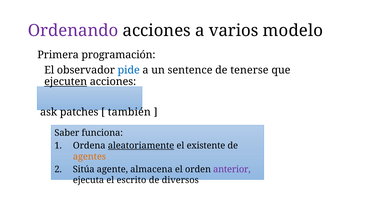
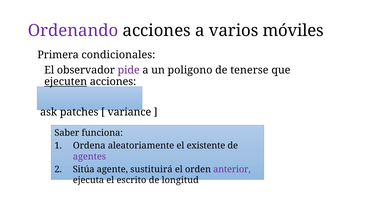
modelo: modelo -> móviles (293, 31)
programación: programación -> condicionales (118, 55)
pide colour: blue -> purple (129, 70)
sentence: sentence -> poligono (190, 70)
también: también -> variance (129, 112)
aleatoriamente underline: present -> none (141, 146)
agentes colour: orange -> purple (89, 157)
almacena: almacena -> sustituirá (151, 170)
diversos: diversos -> longitud (180, 181)
